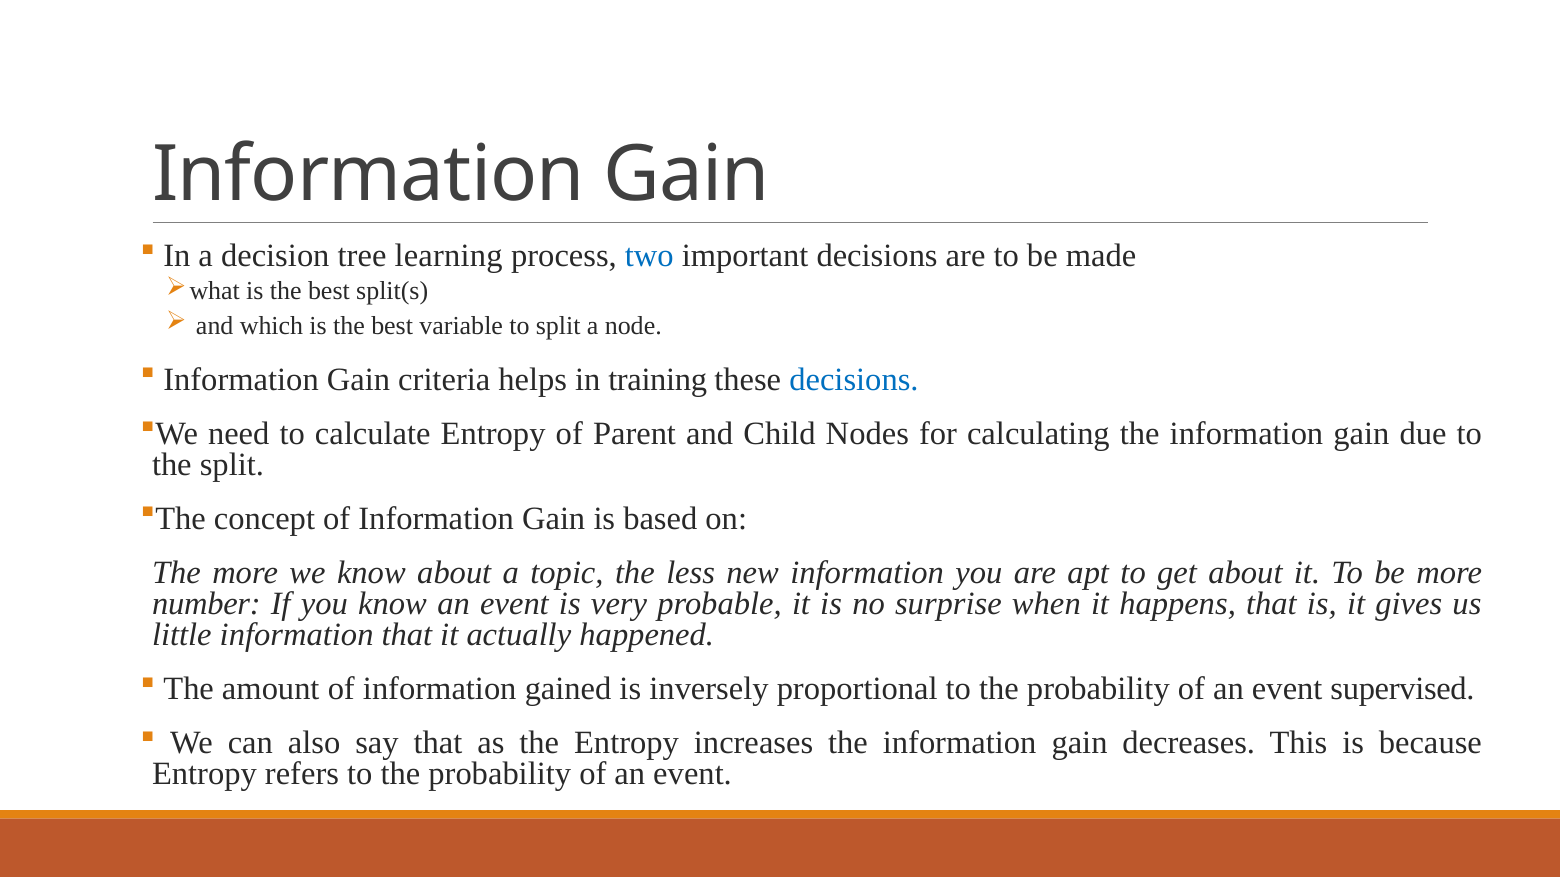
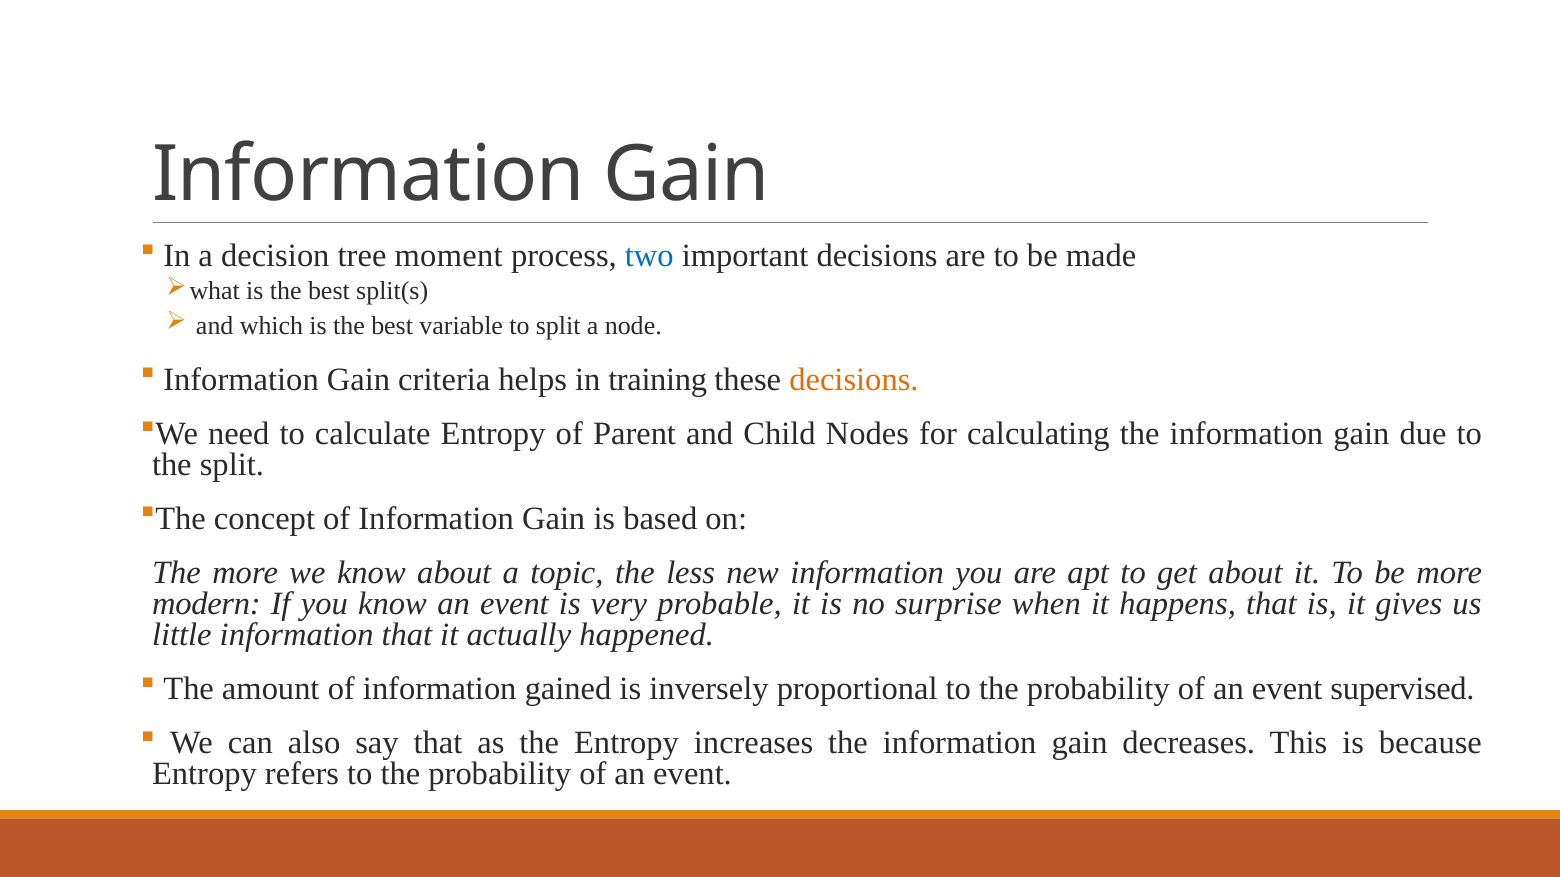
learning: learning -> moment (449, 256)
decisions colour: blue -> orange (854, 380)
number: number -> modern (206, 604)
